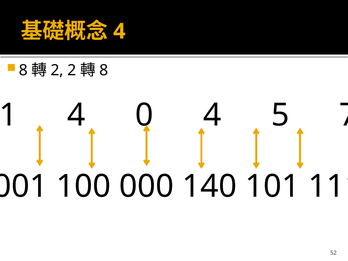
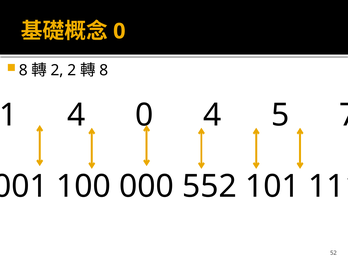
4: 4 -> 0 (119, 31)
140: 140 -> 552 (210, 186)
